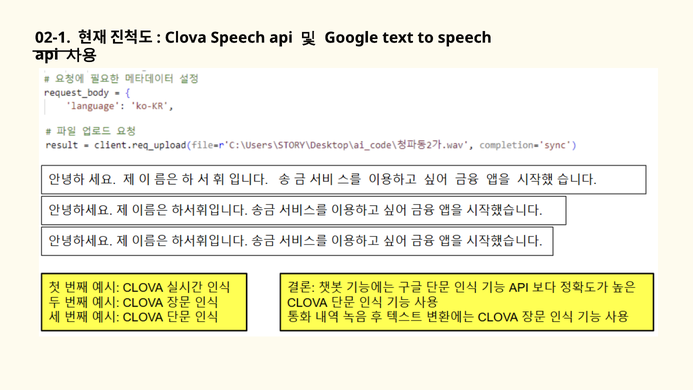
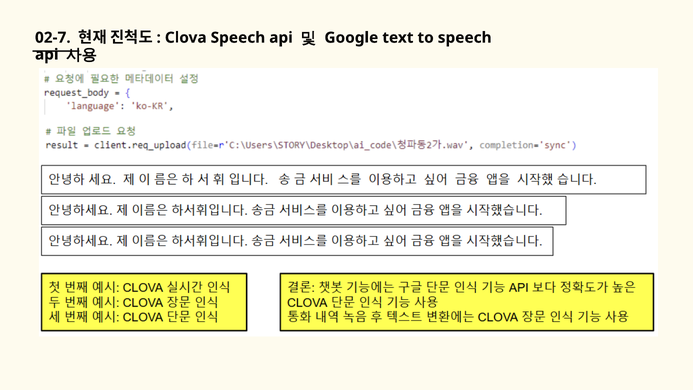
02-1: 02-1 -> 02-7 (53, 38)
